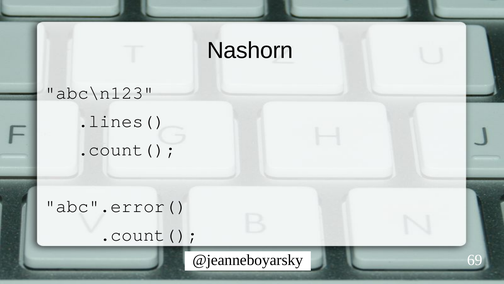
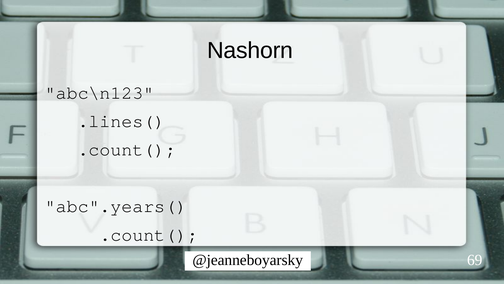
abc".error(: abc".error( -> abc".years( (116, 206)
